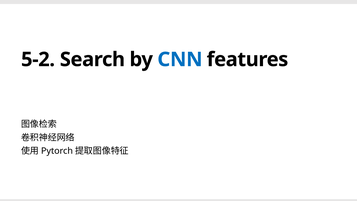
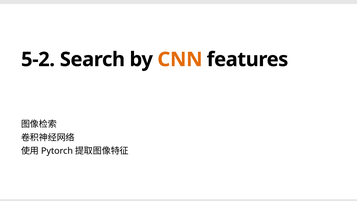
CNN colour: blue -> orange (180, 59)
